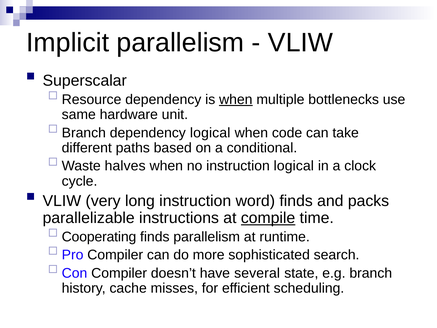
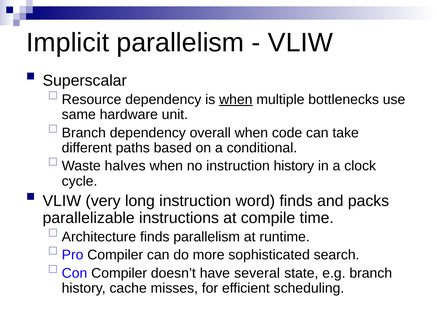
dependency logical: logical -> overall (210, 133)
instruction logical: logical -> history (294, 166)
compile underline: present -> none (268, 218)
Cooperating: Cooperating -> Architecture (99, 237)
